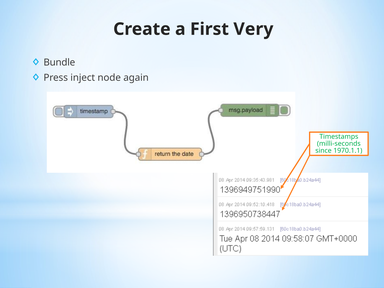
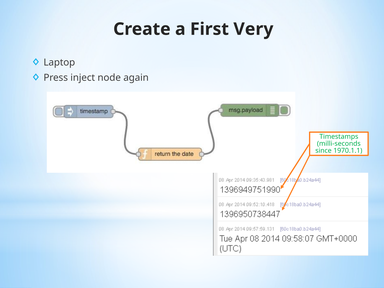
Bundle: Bundle -> Laptop (59, 62)
